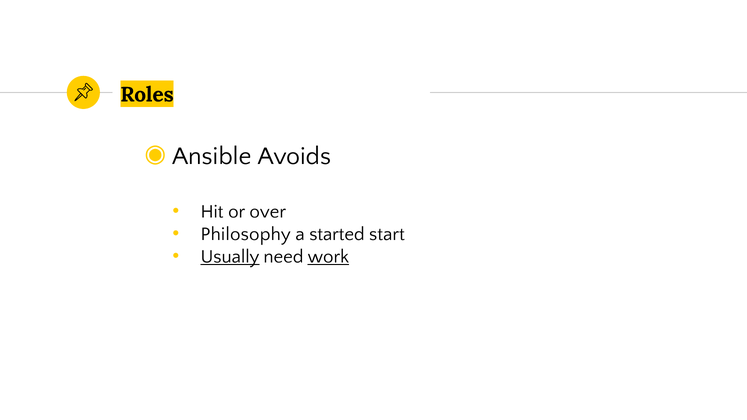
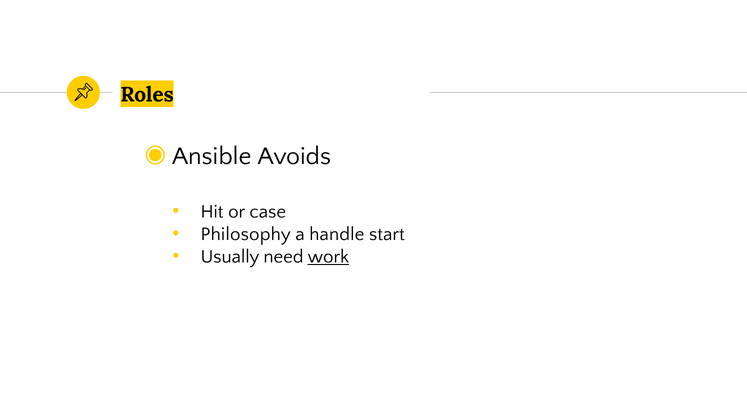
over: over -> case (268, 212)
started: started -> handle (337, 234)
Usually underline: present -> none (230, 257)
